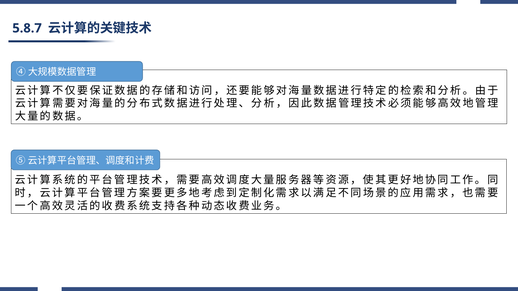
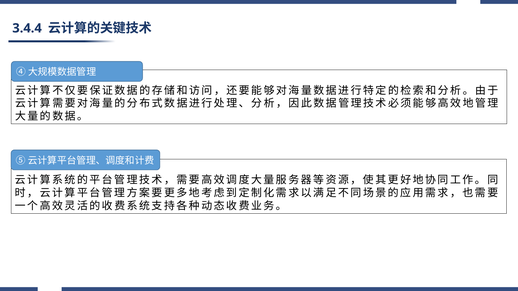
5.8.7: 5.8.7 -> 3.4.4 (27, 28)
